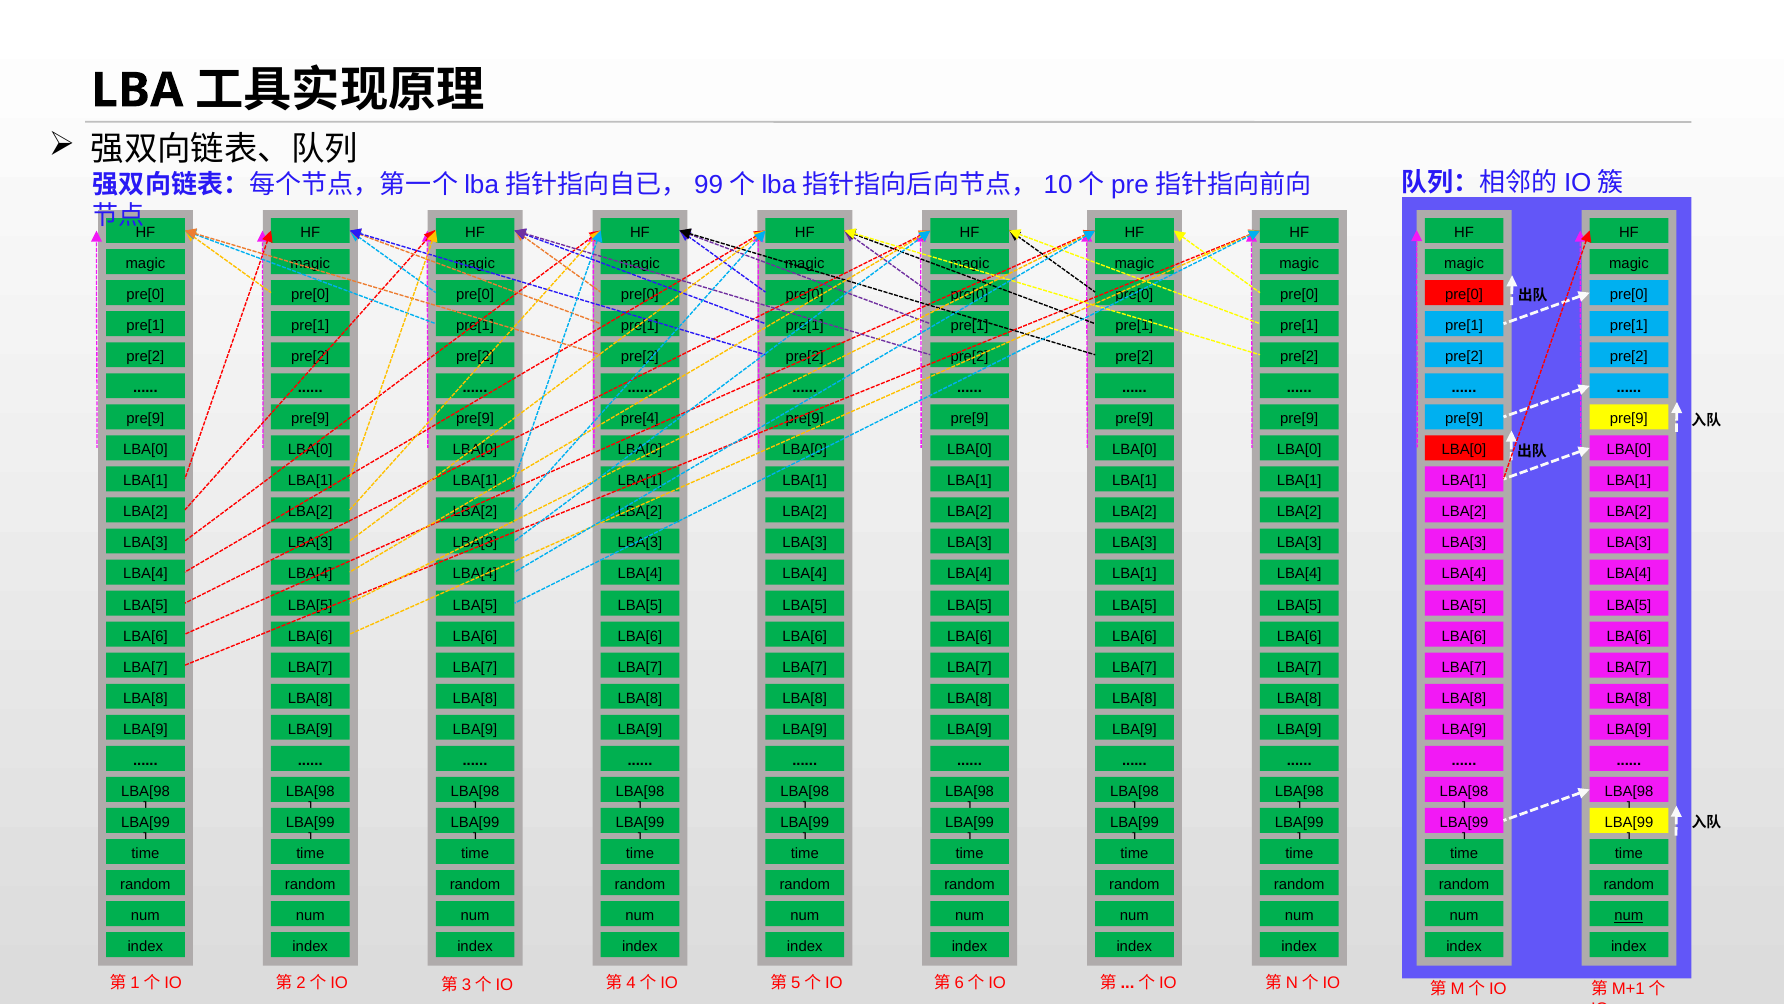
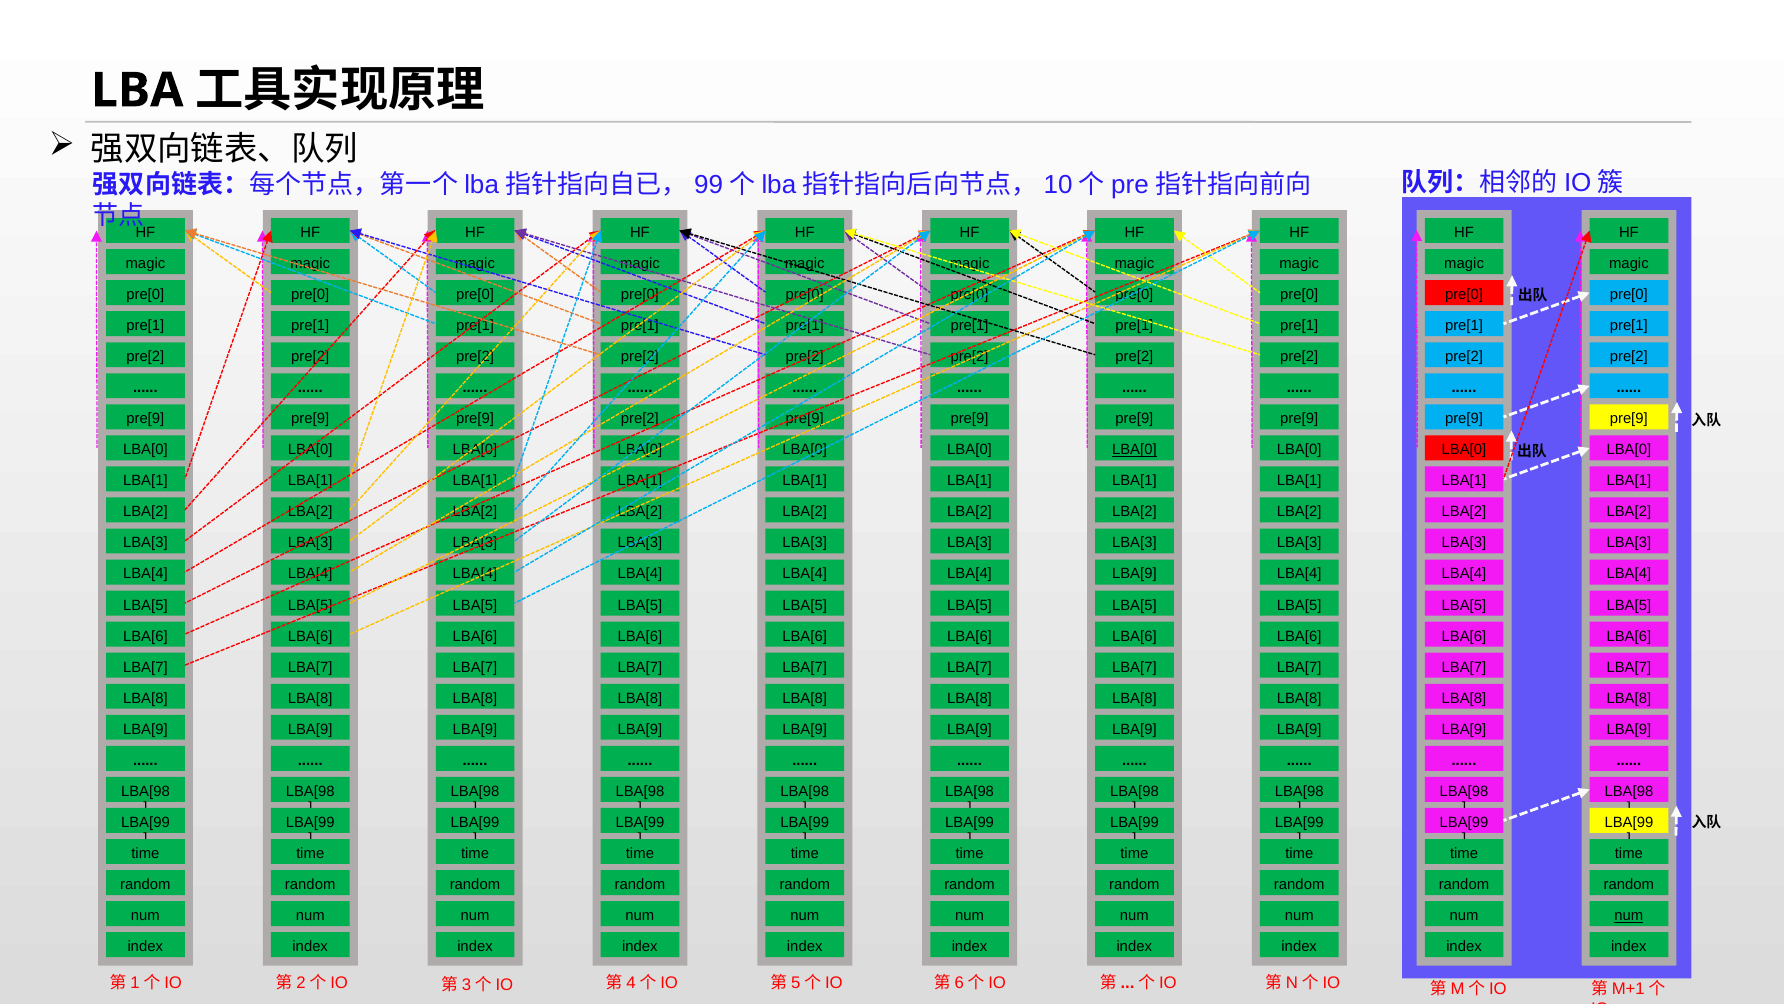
pre[4: pre[4 -> pre[2 (640, 419)
LBA[0 underline: none -> present (1134, 450)
LBA[1: LBA[1 -> LBA[9 (1134, 574)
